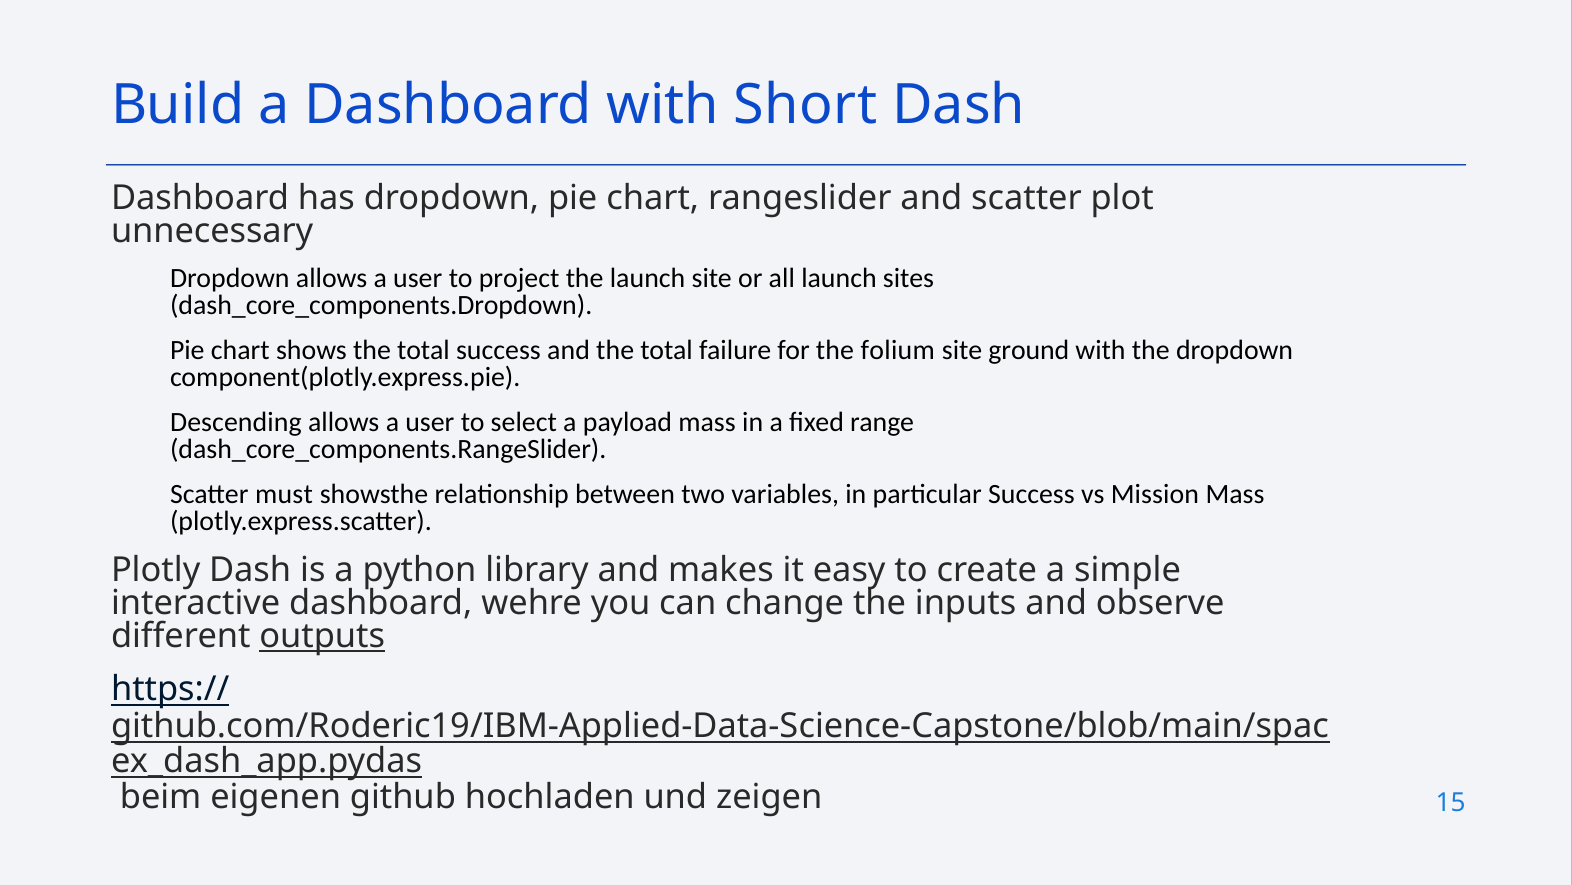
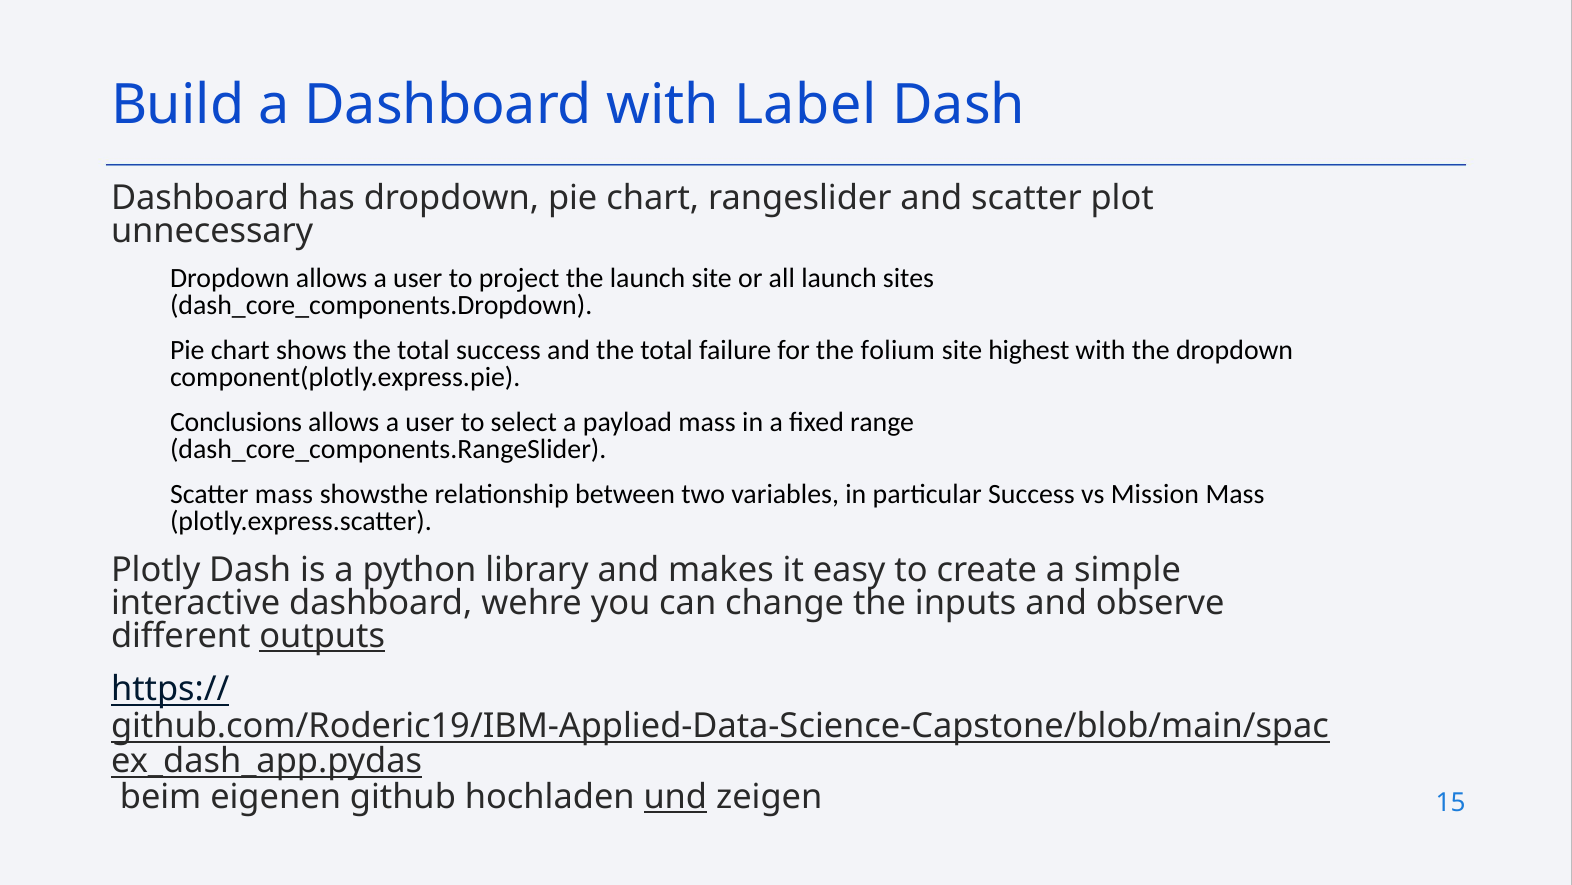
Short: Short -> Label (805, 105)
ground: ground -> highest (1029, 350)
Descending: Descending -> Conclusions (236, 422)
Scatter must: must -> mass (284, 494)
und underline: none -> present (675, 796)
